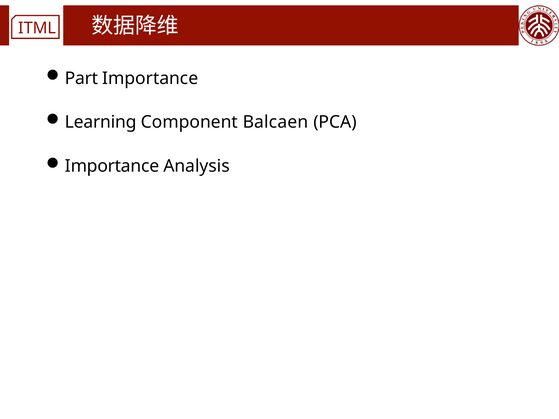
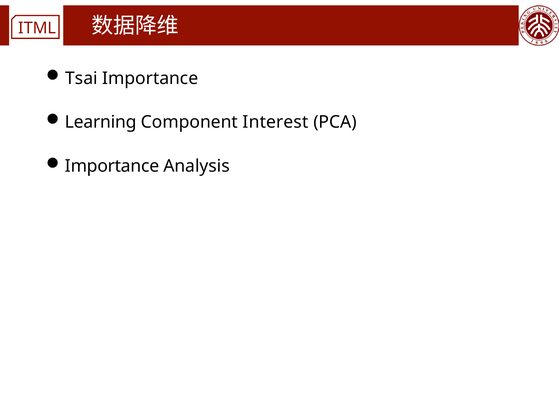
Part: Part -> Tsai (81, 78)
Balcaen: Balcaen -> Interest (276, 122)
